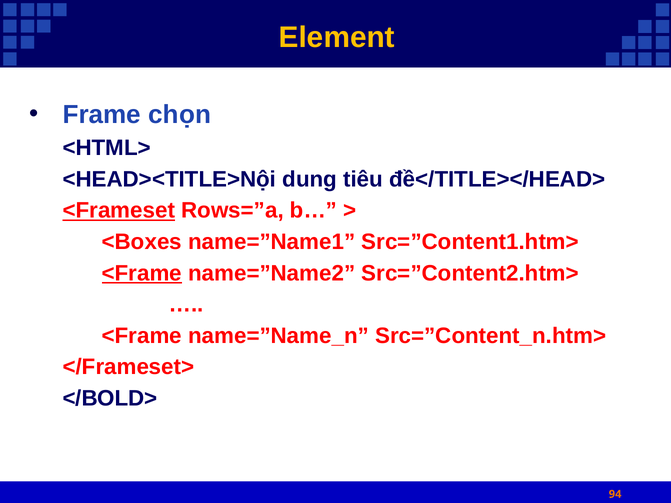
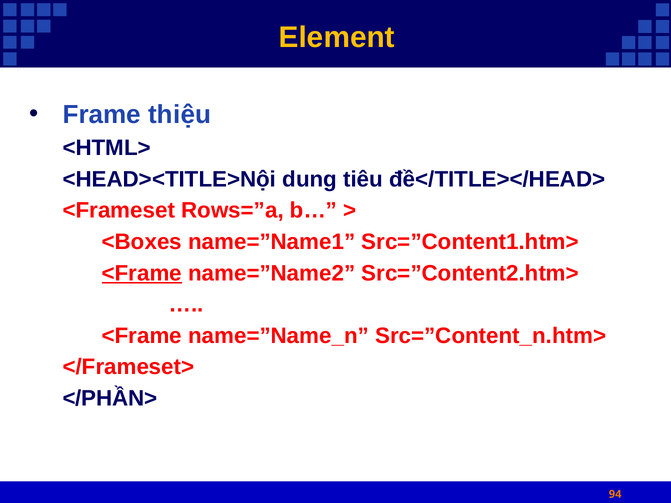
chọn: chọn -> thiệu (180, 115)
<Frameset underline: present -> none (119, 211)
</BOLD>: </BOLD> -> </PHẦN> (110, 399)
